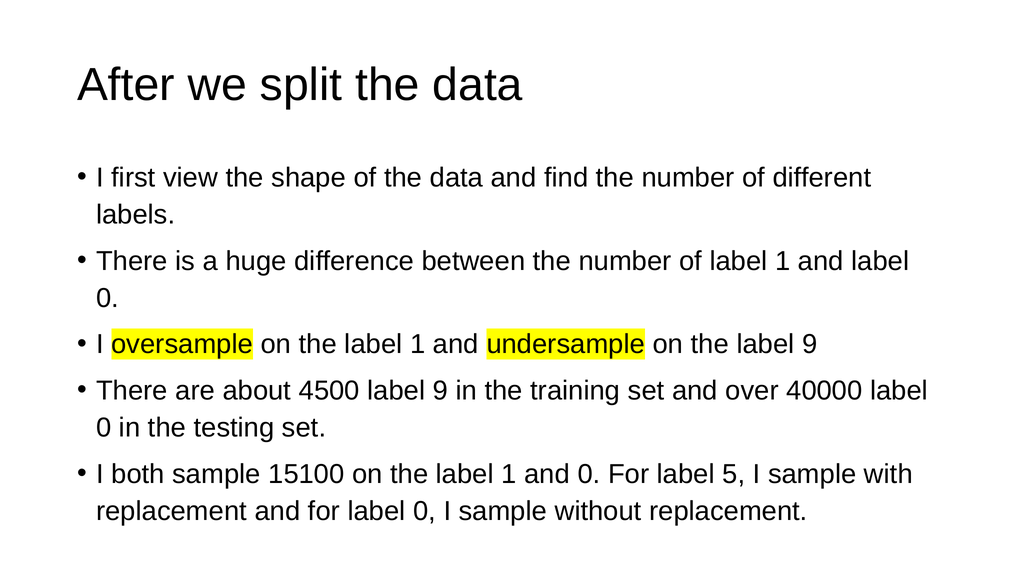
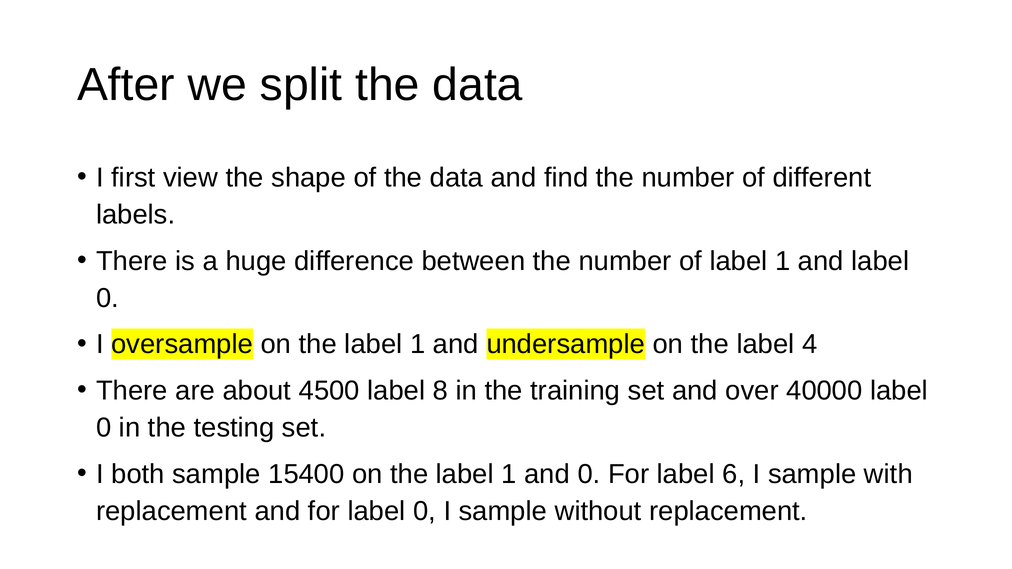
the label 9: 9 -> 4 (810, 345)
4500 label 9: 9 -> 8 (440, 391)
15100: 15100 -> 15400 (306, 474)
5: 5 -> 6 (734, 474)
